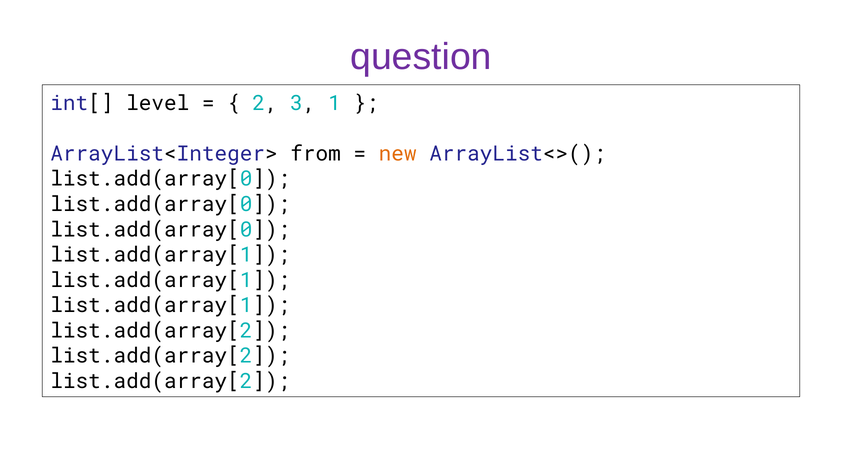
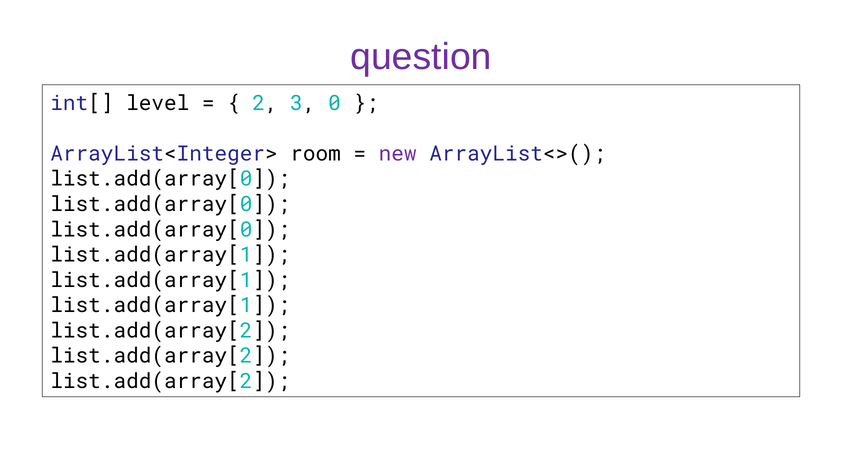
1: 1 -> 0 (335, 103)
from: from -> room (316, 154)
new colour: orange -> purple (398, 154)
